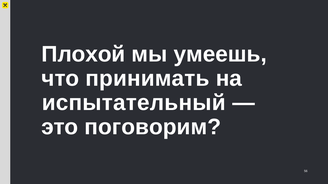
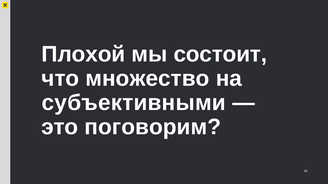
умеешь: умеешь -> состоит (220, 54)
принимать: принимать -> множество (147, 79)
испытательный: испытательный -> субъективными (134, 103)
